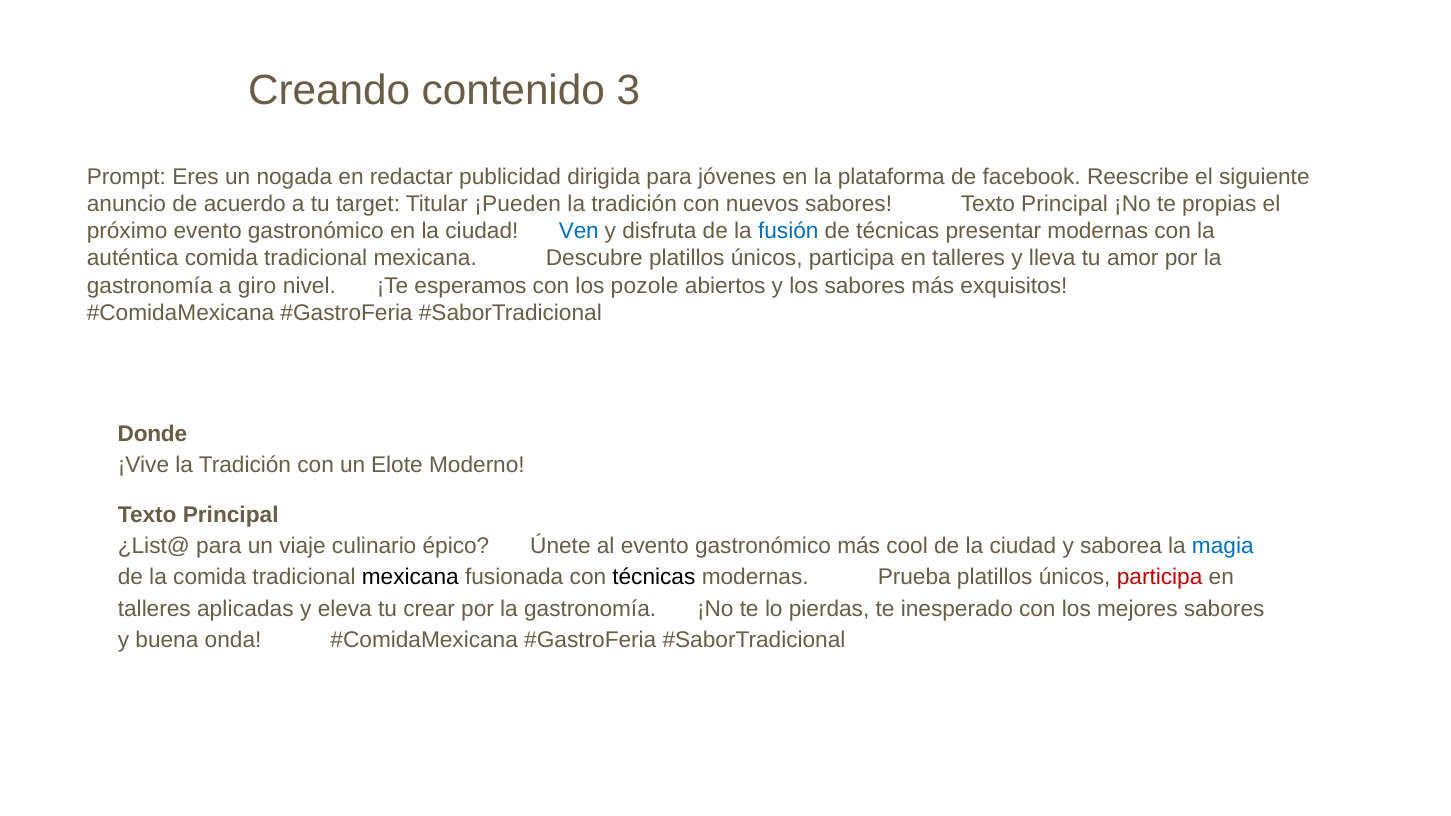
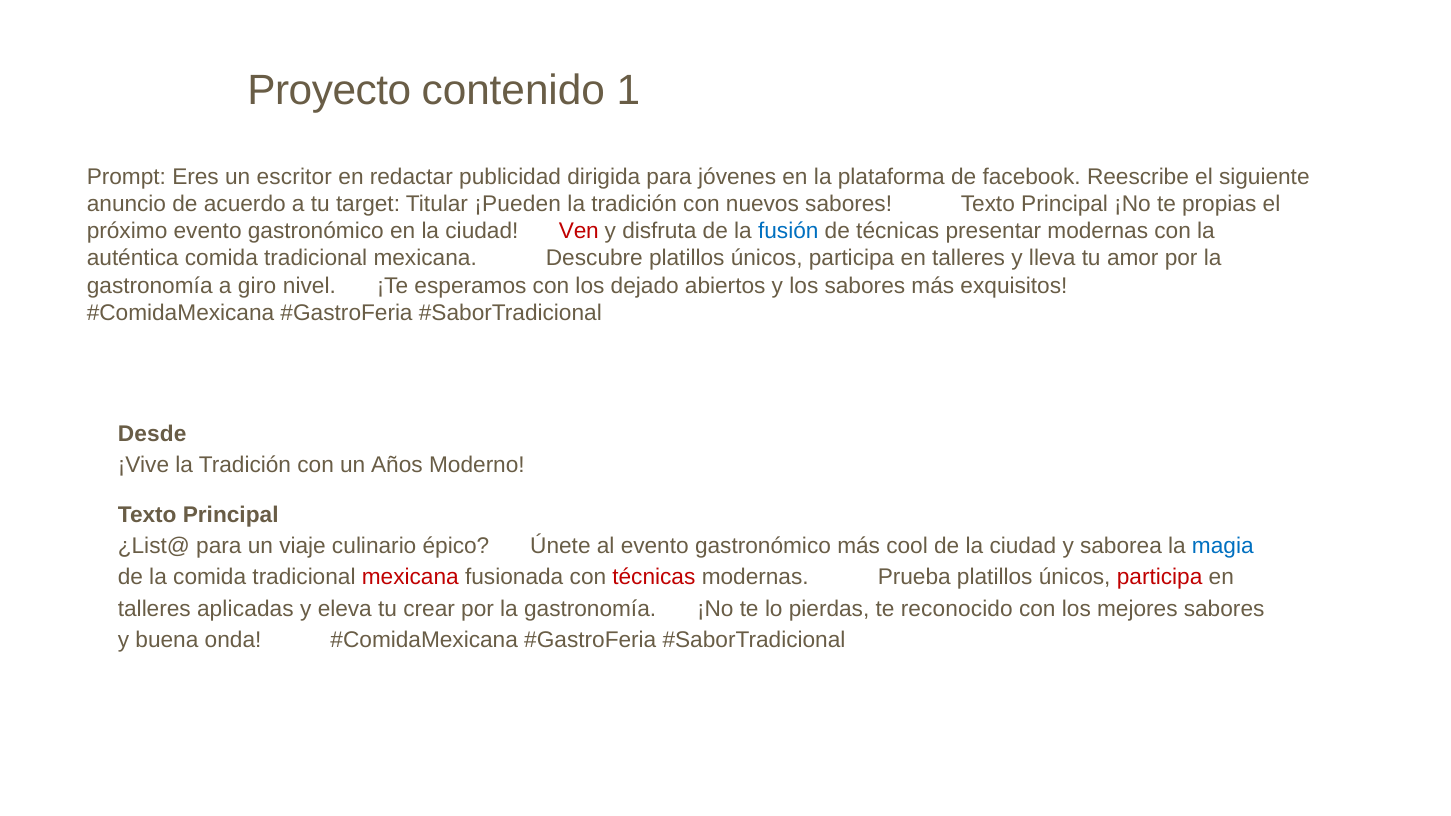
Creando: Creando -> Proyecto (329, 91)
3: 3 -> 1 (628, 91)
nogada: nogada -> escritor (294, 177)
Ven colour: blue -> red (579, 231)
pozole: pozole -> dejado (645, 286)
Donde: Donde -> Desde (152, 434)
Elote: Elote -> Años (397, 466)
mexicana colour: black -> red (410, 578)
técnicas colour: black -> red (654, 578)
inesperado: inesperado -> reconocido (957, 609)
